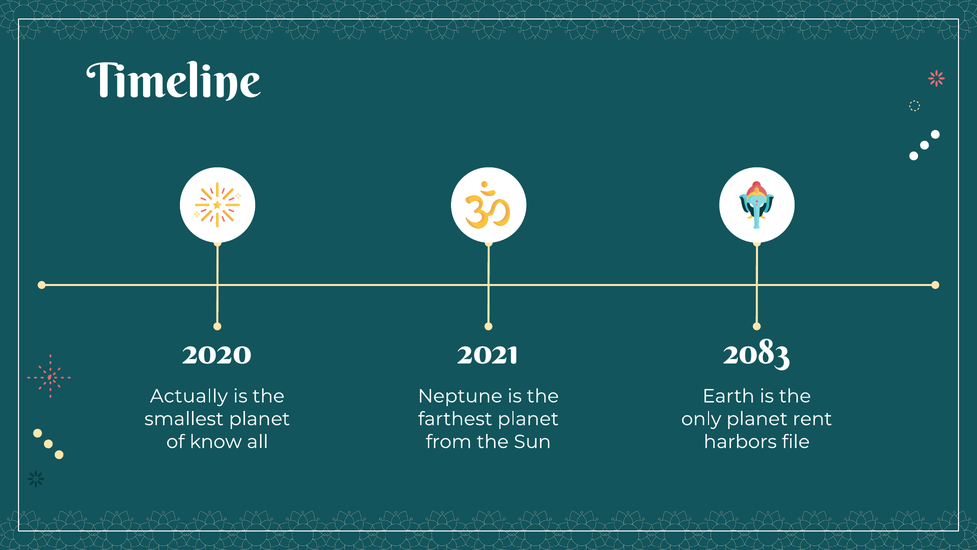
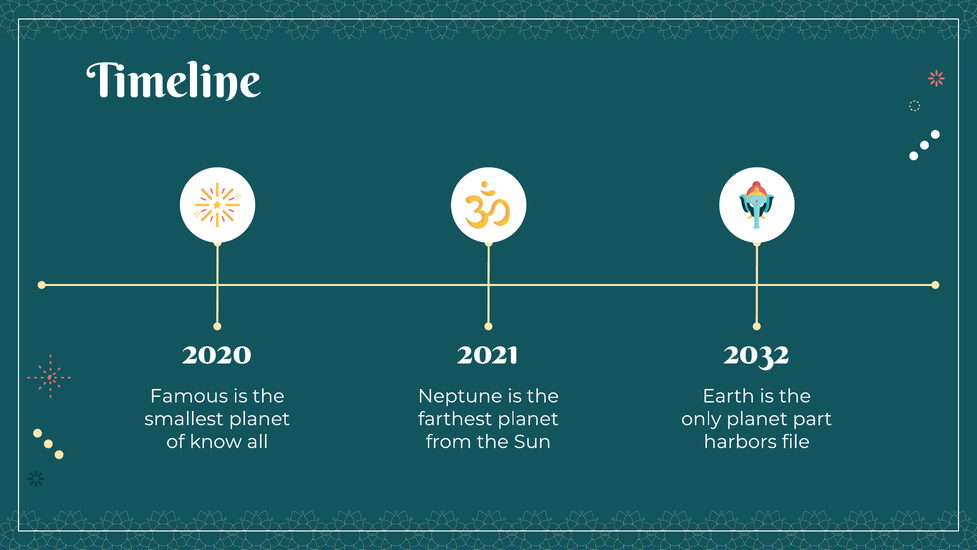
2083: 2083 -> 2032 (757, 352)
Actually: Actually -> Famous (189, 396)
rent: rent -> part (812, 419)
